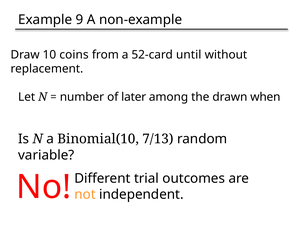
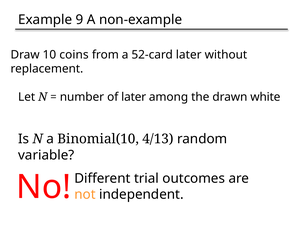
52-card until: until -> later (189, 55)
when: when -> white (265, 97)
7/13: 7/13 -> 4/13 (158, 139)
